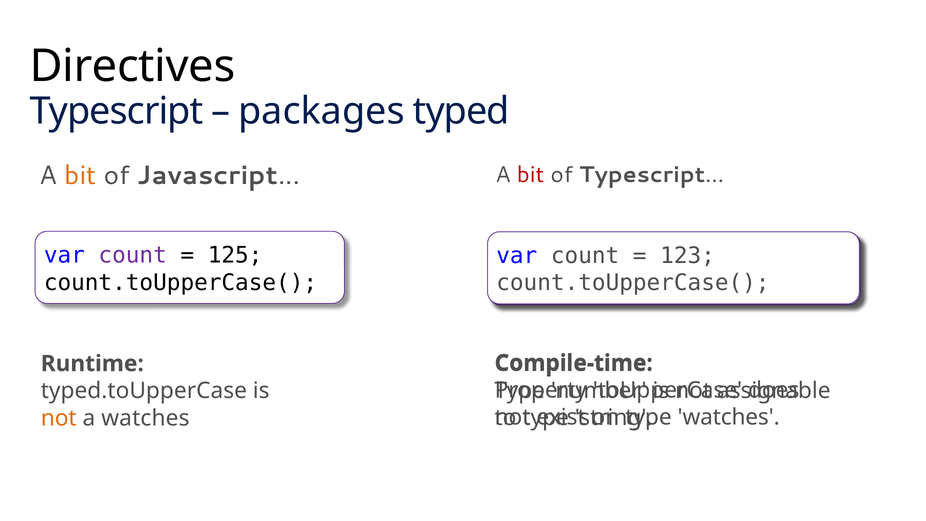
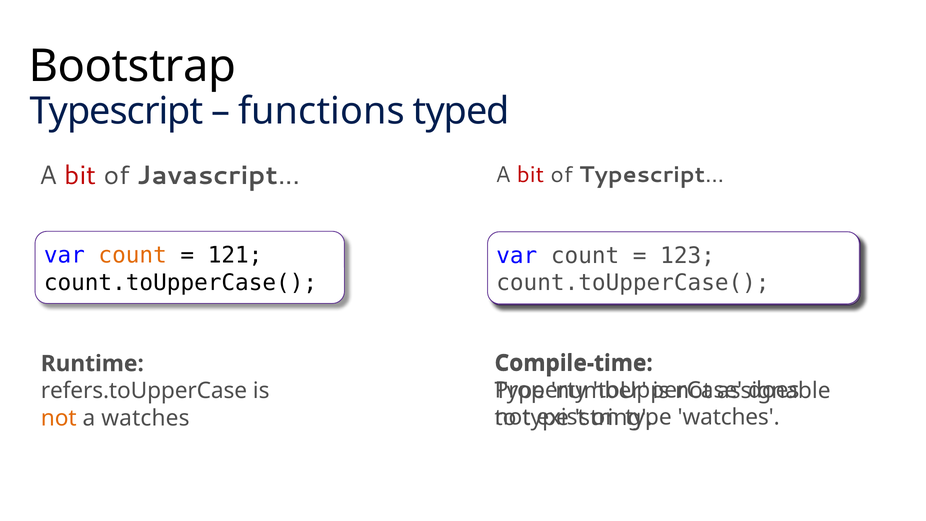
Directives: Directives -> Bootstrap (132, 66)
packages: packages -> functions (321, 111)
bit colour: orange -> red (80, 175)
count colour: purple -> orange (133, 255)
125: 125 -> 121 (235, 255)
typed.toUpperCase: typed.toUpperCase -> refers.toUpperCase (144, 391)
